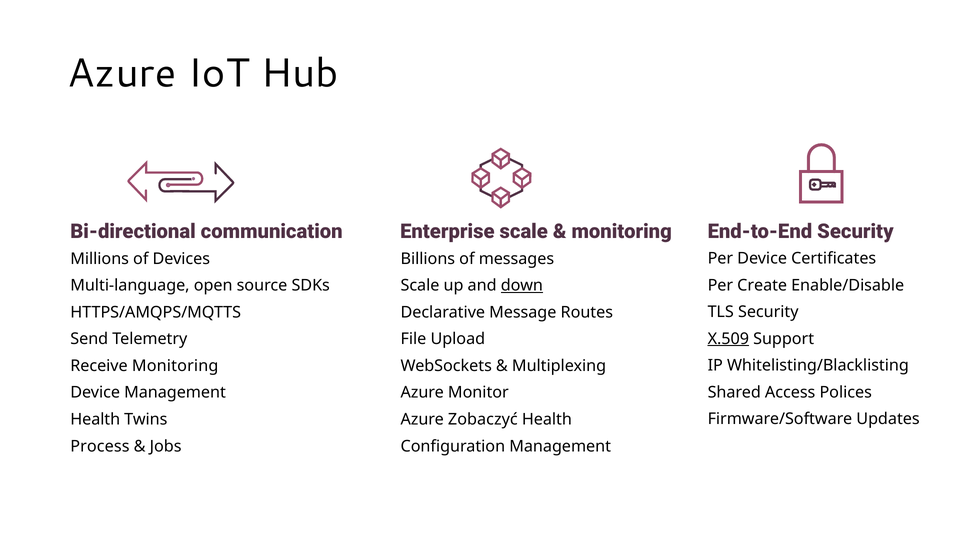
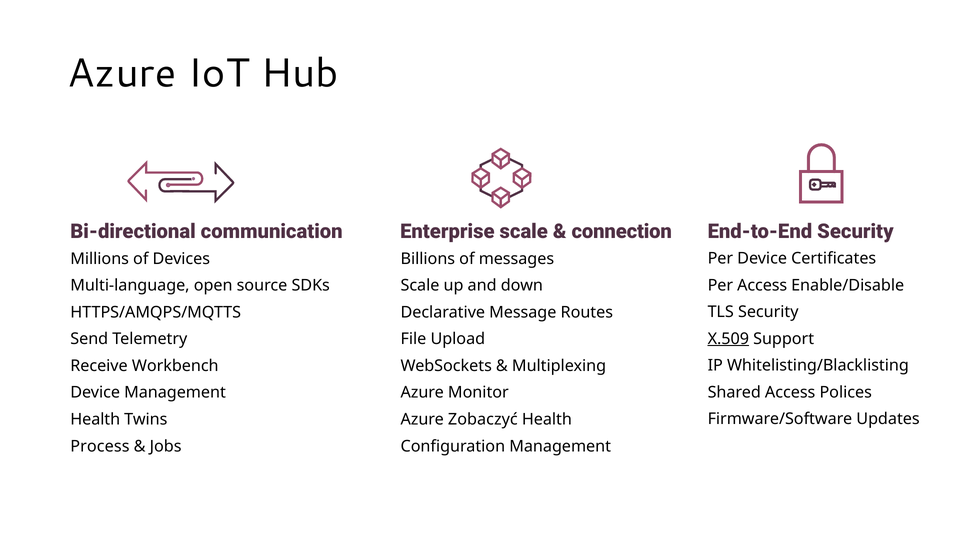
monitoring: monitoring -> connection (622, 232)
Per Create: Create -> Access (762, 285)
down underline: present -> none (522, 286)
Receive Monitoring: Monitoring -> Workbench (175, 366)
